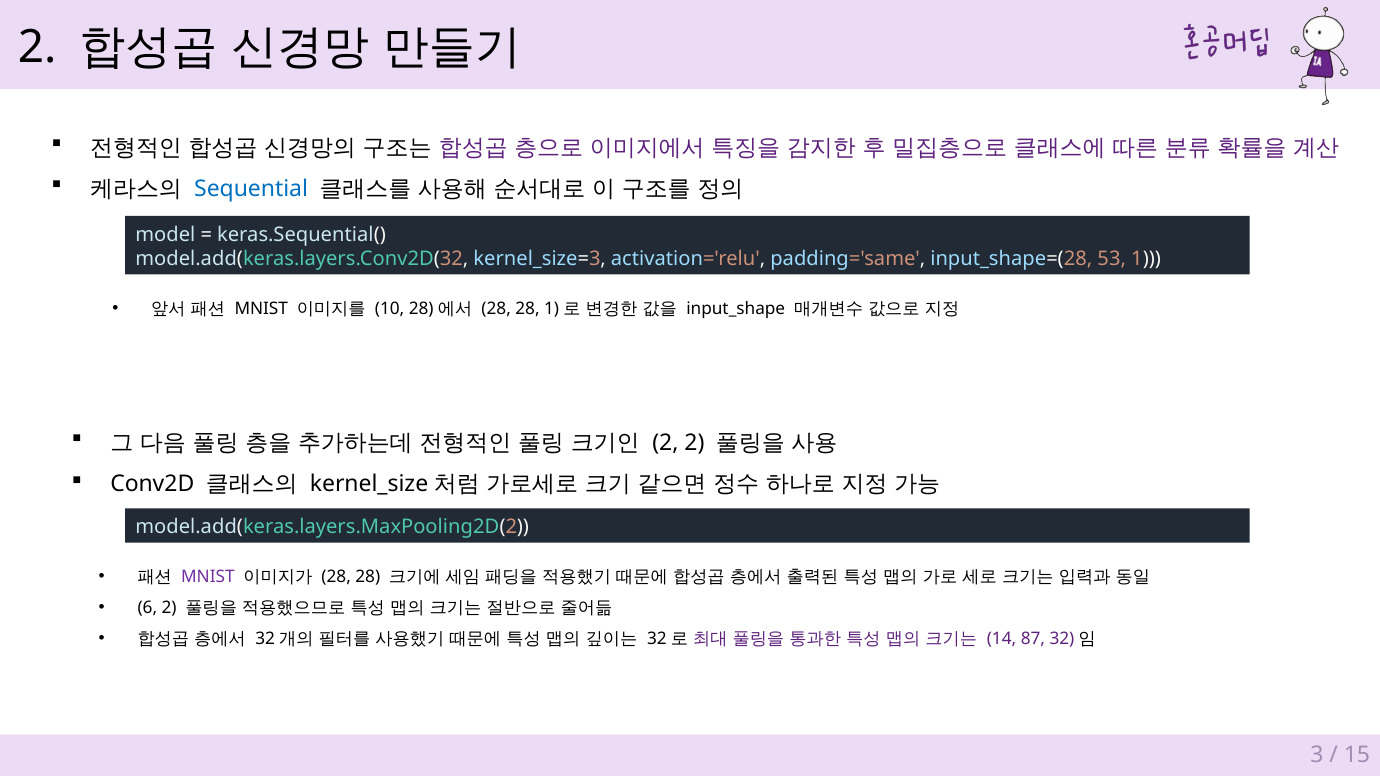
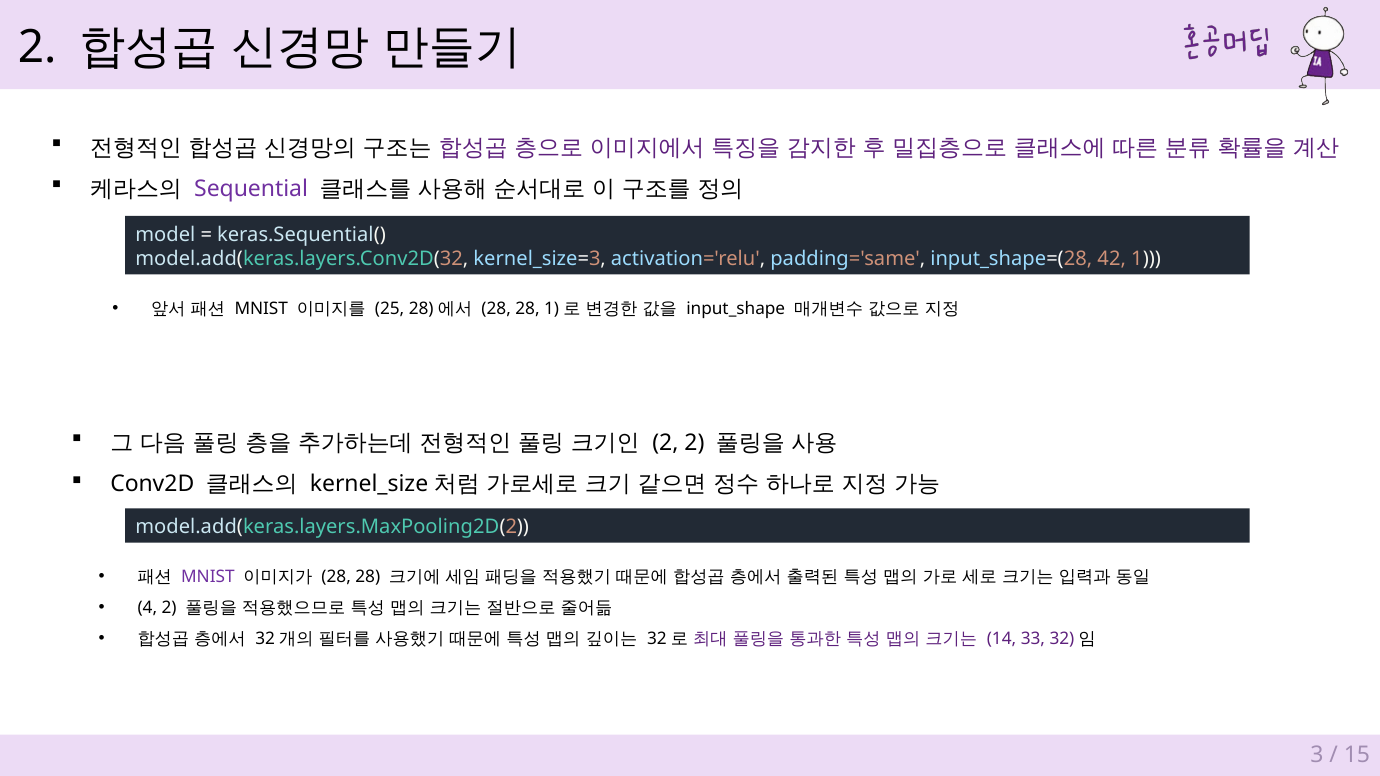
Sequential colour: blue -> purple (251, 189)
53: 53 -> 42 (1112, 259)
10: 10 -> 25 (390, 309)
6: 6 -> 4 (147, 608)
87: 87 -> 33 (1033, 639)
